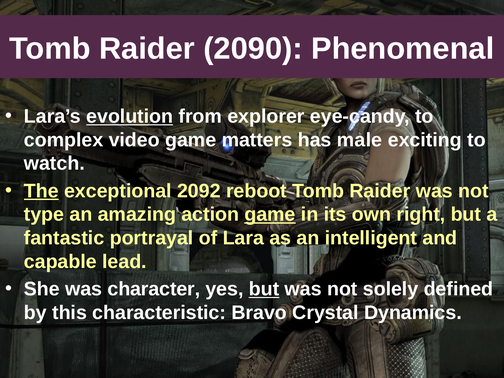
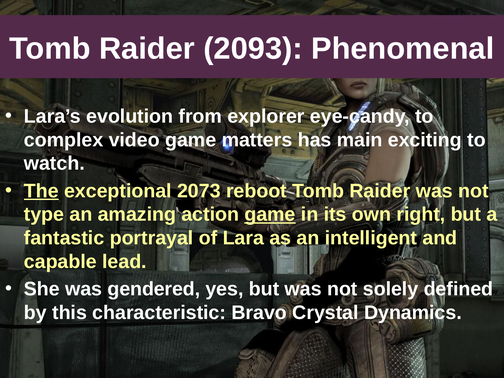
2090: 2090 -> 2093 (253, 49)
evolution underline: present -> none (130, 116)
male: male -> main (360, 140)
2092: 2092 -> 2073 (199, 191)
character: character -> gendered (154, 289)
but underline: present -> none (264, 289)
